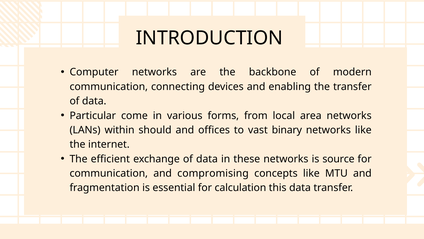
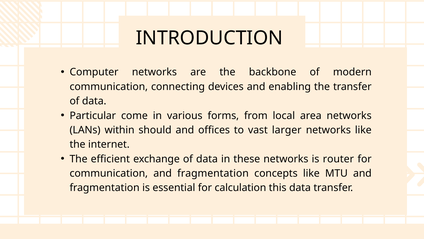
binary: binary -> larger (287, 130)
source: source -> router (338, 159)
communication and compromising: compromising -> fragmentation (213, 173)
